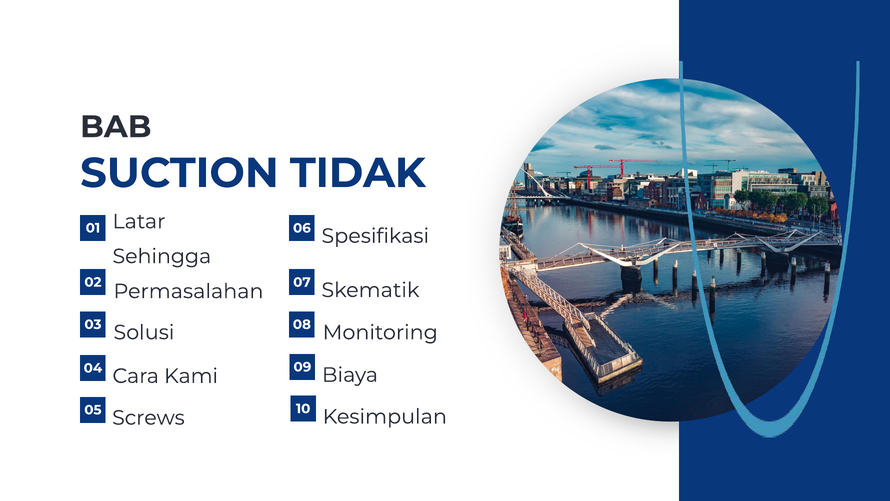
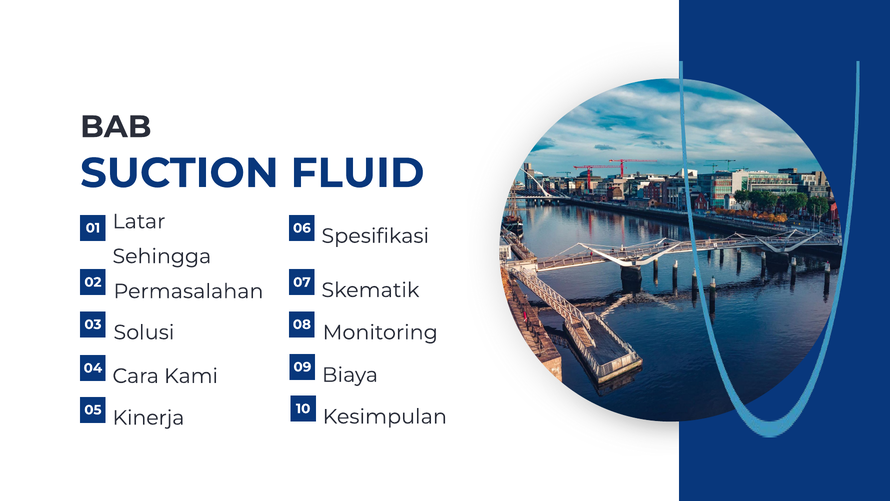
TIDAK: TIDAK -> FLUID (358, 173)
Screws: Screws -> Kinerja (148, 418)
